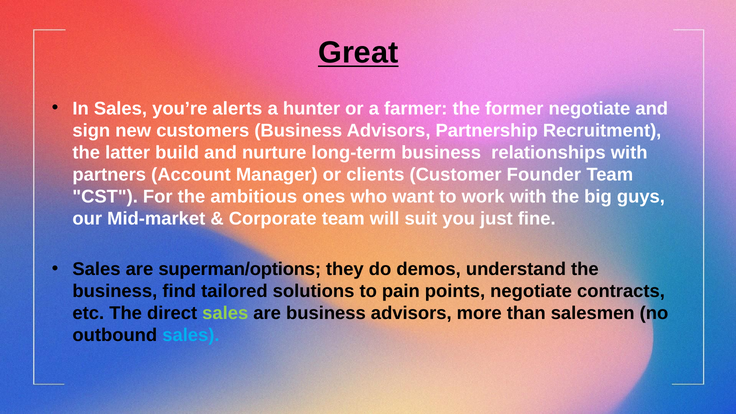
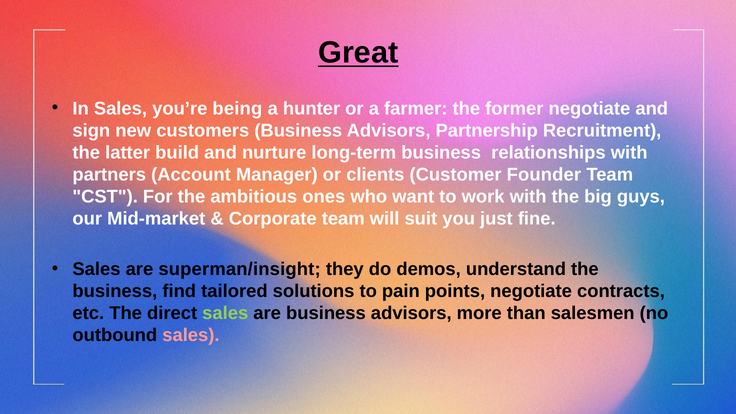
alerts: alerts -> being (237, 108)
superman/options: superman/options -> superman/insight (240, 269)
sales colour: light blue -> pink (191, 335)
